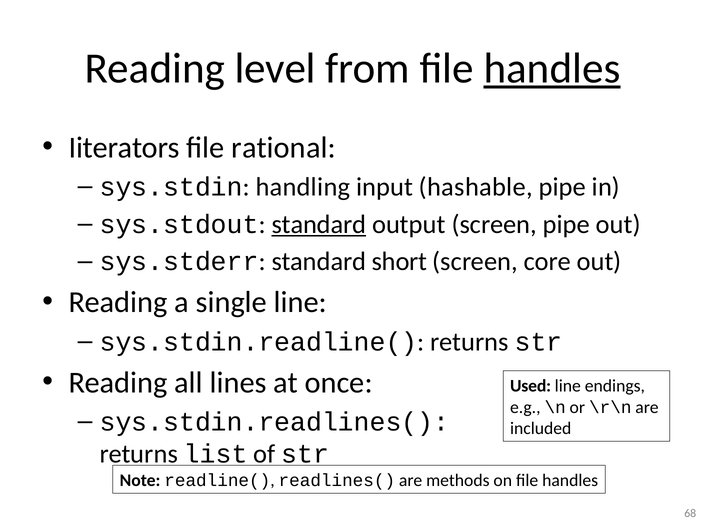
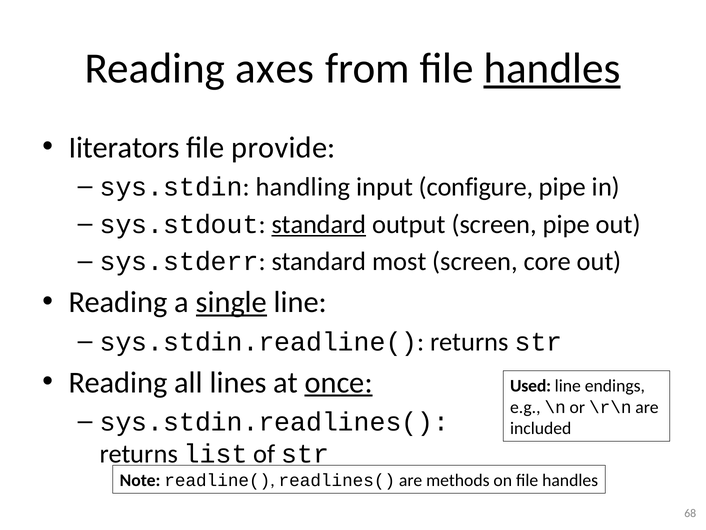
level: level -> axes (275, 68)
rational: rational -> provide (283, 147)
hashable: hashable -> configure (476, 187)
short: short -> most (399, 261)
single underline: none -> present (231, 302)
once underline: none -> present (339, 382)
